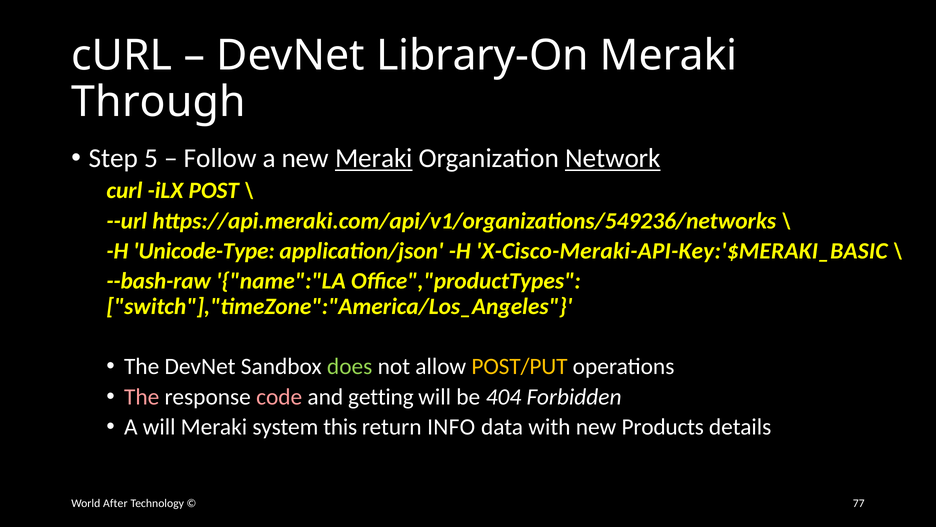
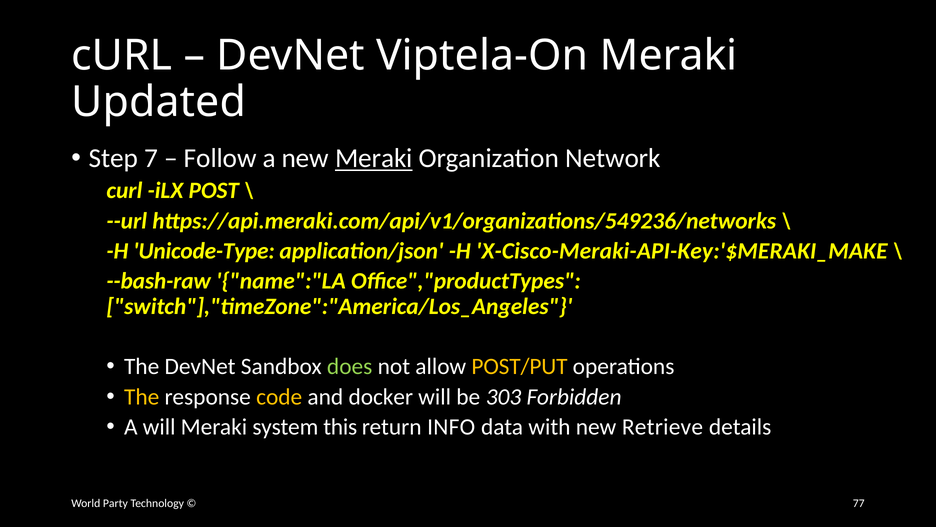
Library-On: Library-On -> Viptela-On (482, 55)
Through: Through -> Updated (159, 102)
5: 5 -> 7 (151, 158)
Network underline: present -> none (613, 158)
X-Cisco-Meraki-API-Key:'$MERAKI_BASIC: X-Cisco-Meraki-API-Key:'$MERAKI_BASIC -> X-Cisco-Meraki-API-Key:'$MERAKI_MAKE (682, 251)
The colour: pink -> yellow (142, 396)
code colour: pink -> yellow (279, 396)
getting: getting -> docker (381, 396)
404: 404 -> 303 (504, 396)
Products: Products -> Retrieve (662, 427)
After: After -> Party (115, 503)
